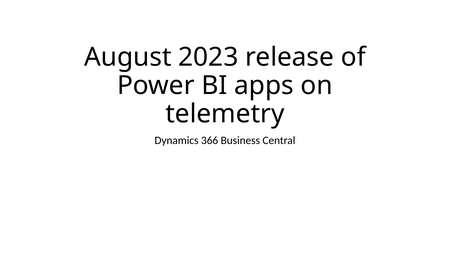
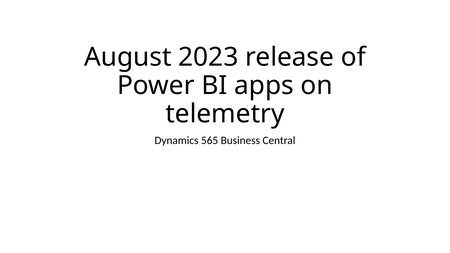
366: 366 -> 565 (210, 141)
